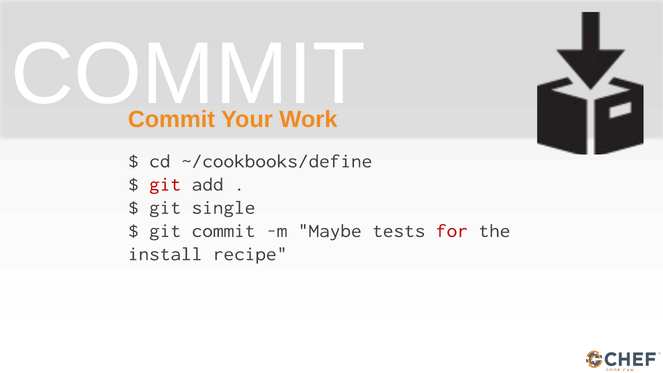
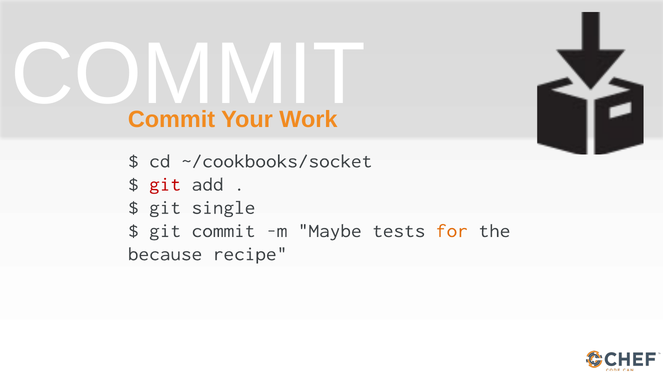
~/cookbooks/define: ~/cookbooks/define -> ~/cookbooks/socket (277, 161)
for colour: red -> orange (452, 231)
install: install -> because (165, 254)
